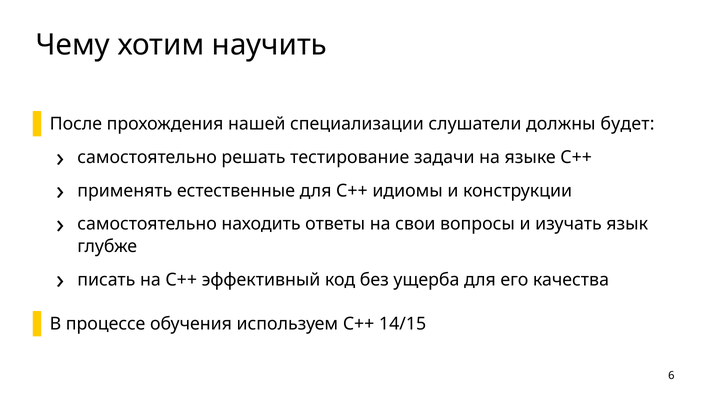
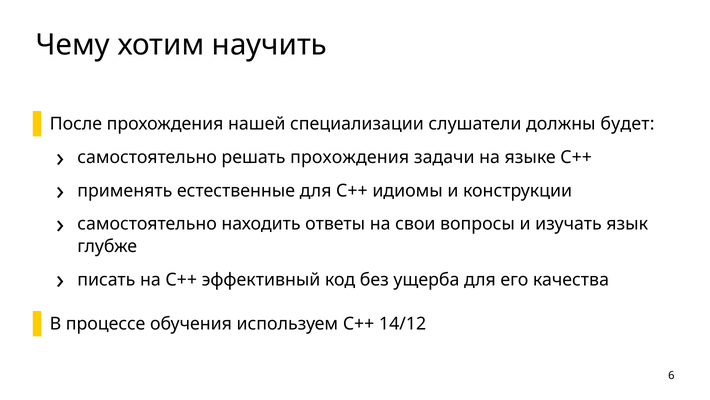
решать тестирование: тестирование -> прохождения (350, 157)
14/15: 14/15 -> 14/12 (403, 324)
